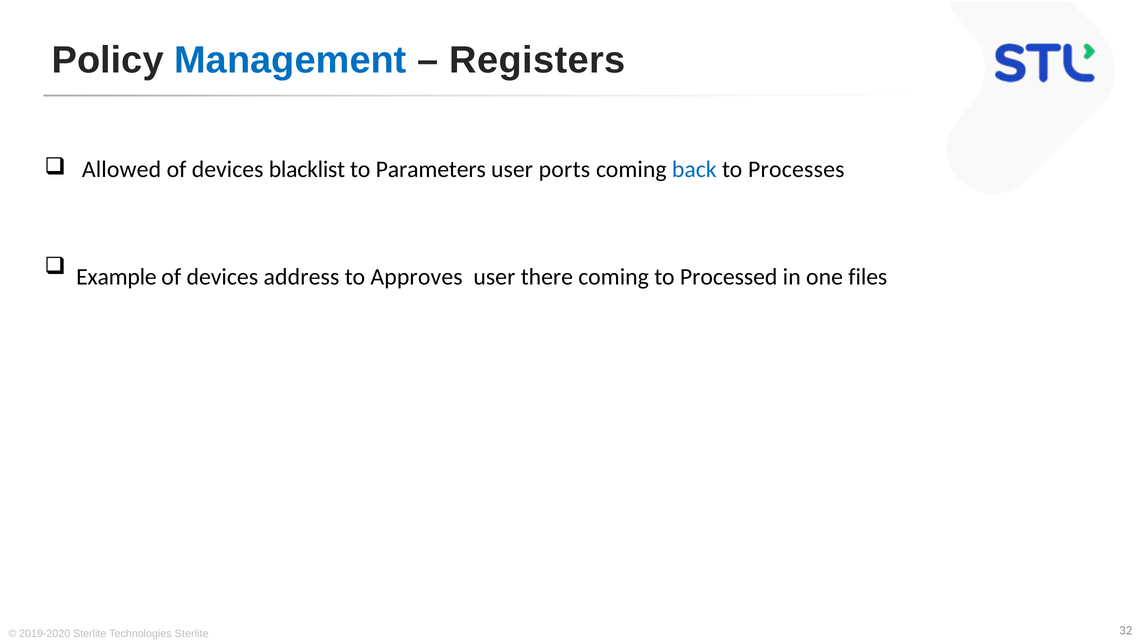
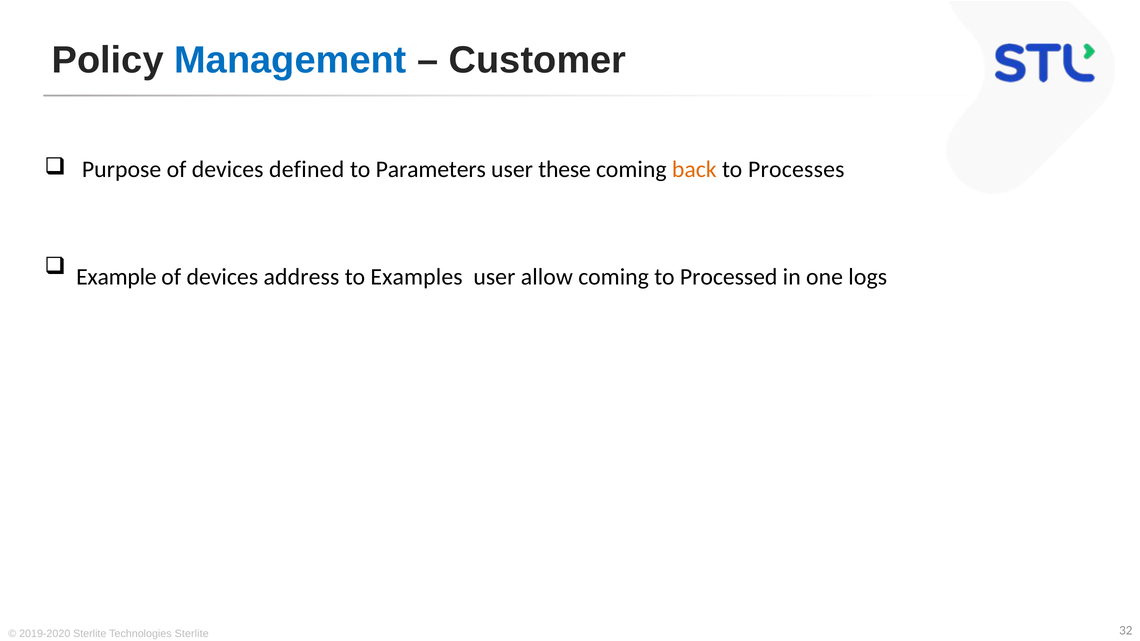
Registers: Registers -> Customer (538, 60)
Allowed: Allowed -> Purpose (122, 169)
blacklist: blacklist -> defined (307, 169)
ports: ports -> these (565, 169)
back colour: blue -> orange (694, 169)
Approves: Approves -> Examples (417, 277)
there: there -> allow (547, 277)
files: files -> logs (868, 277)
